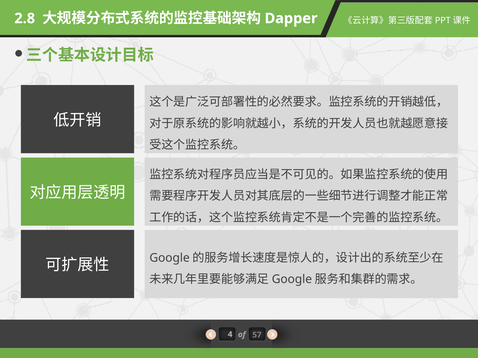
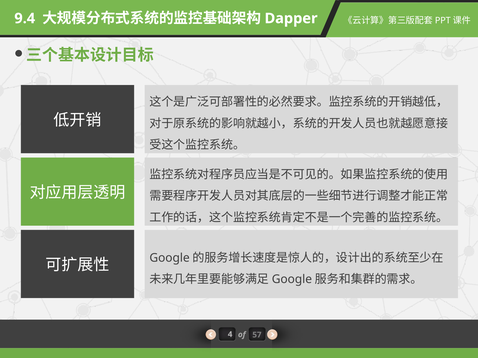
2.8: 2.8 -> 9.4 (25, 18)
